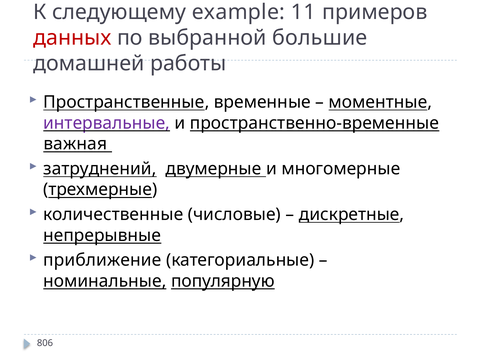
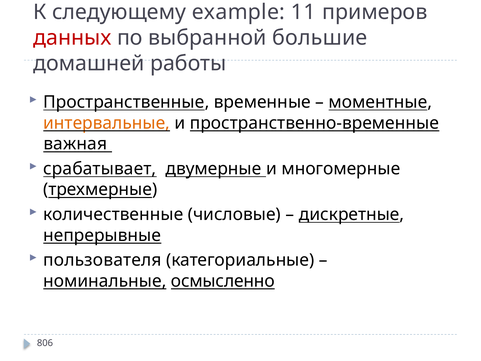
интервальные colour: purple -> orange (107, 123)
затруднений: затруднений -> срабатывает (100, 169)
приближение: приближение -> пользователя (102, 260)
популярную: популярную -> осмысленно (223, 281)
